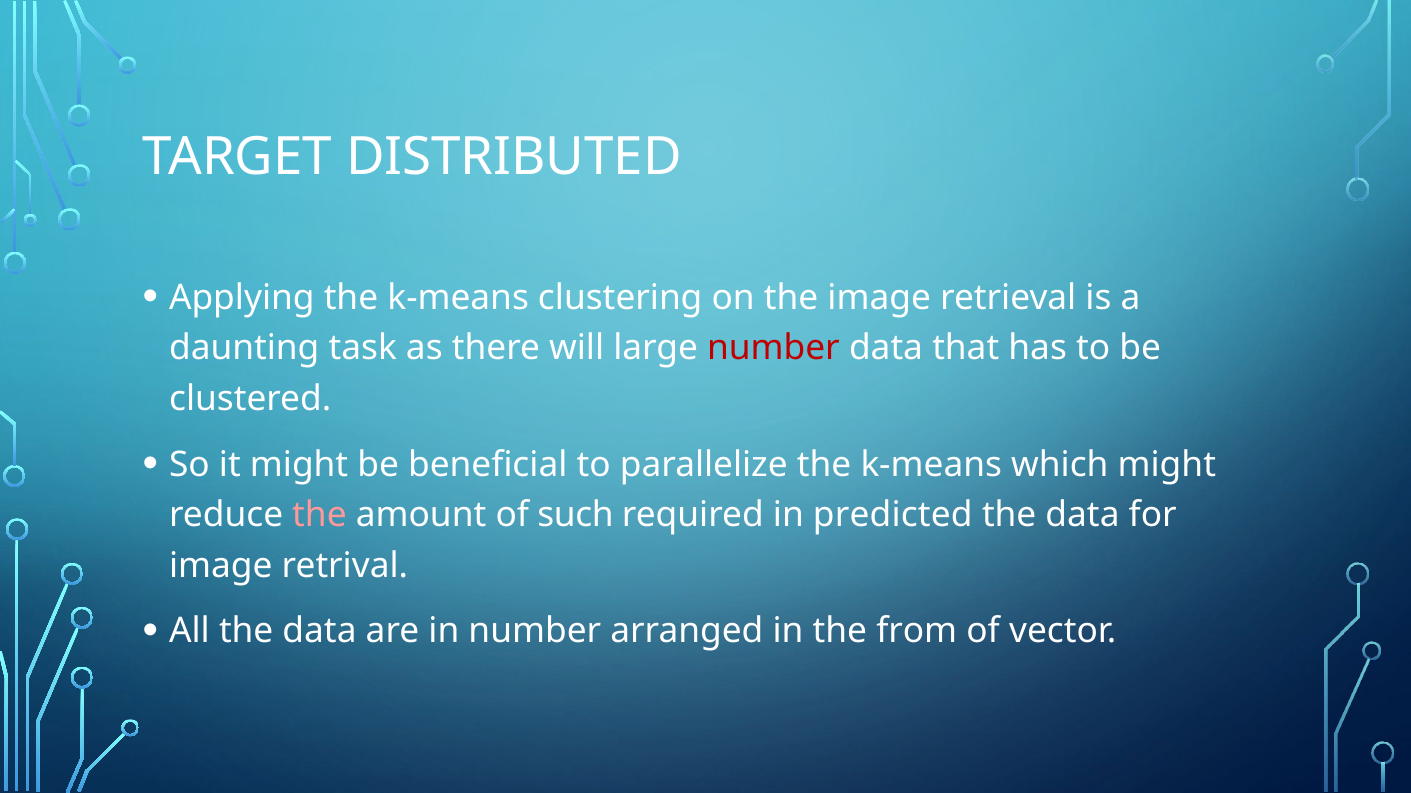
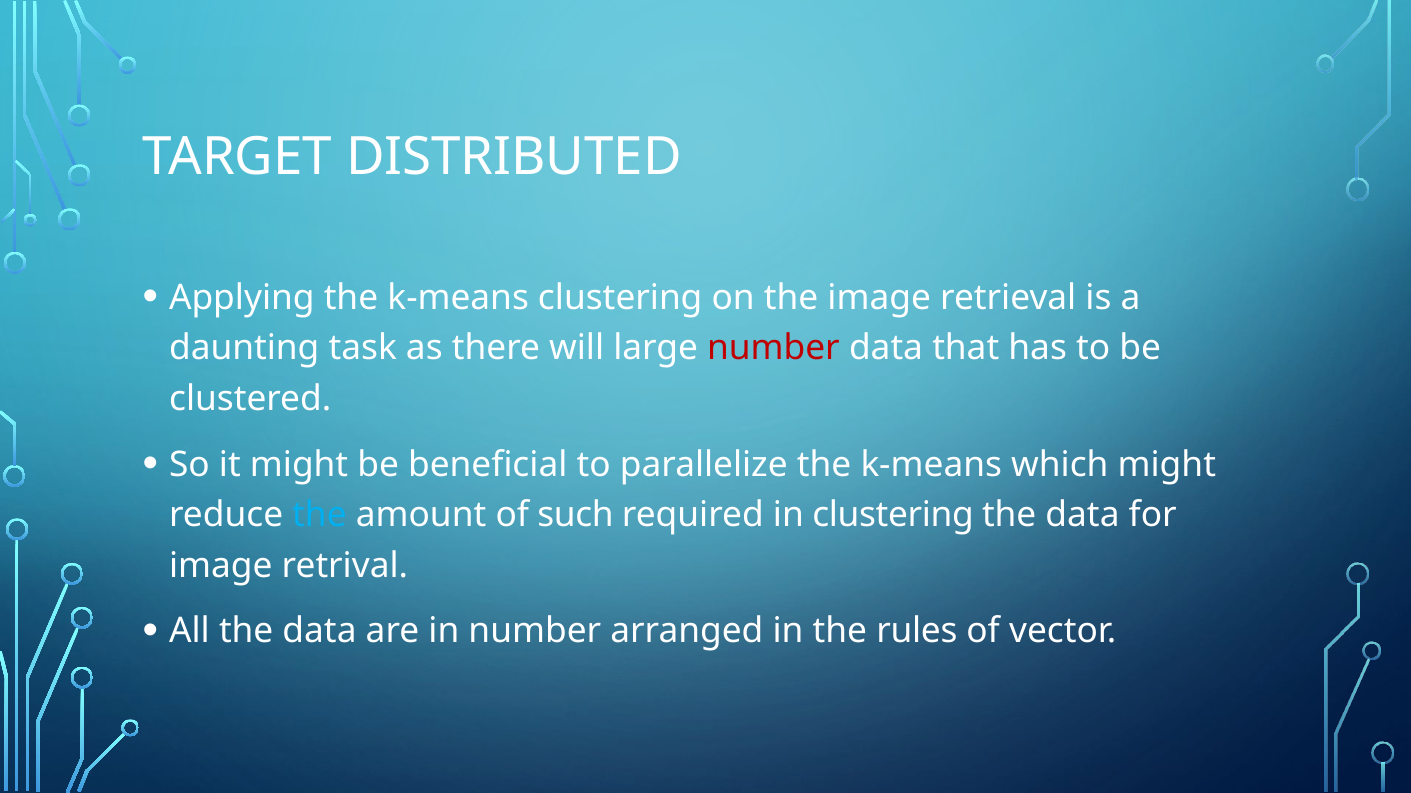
the colour: pink -> light blue (319, 516)
in predicted: predicted -> clustering (893, 516)
from: from -> rules (917, 632)
